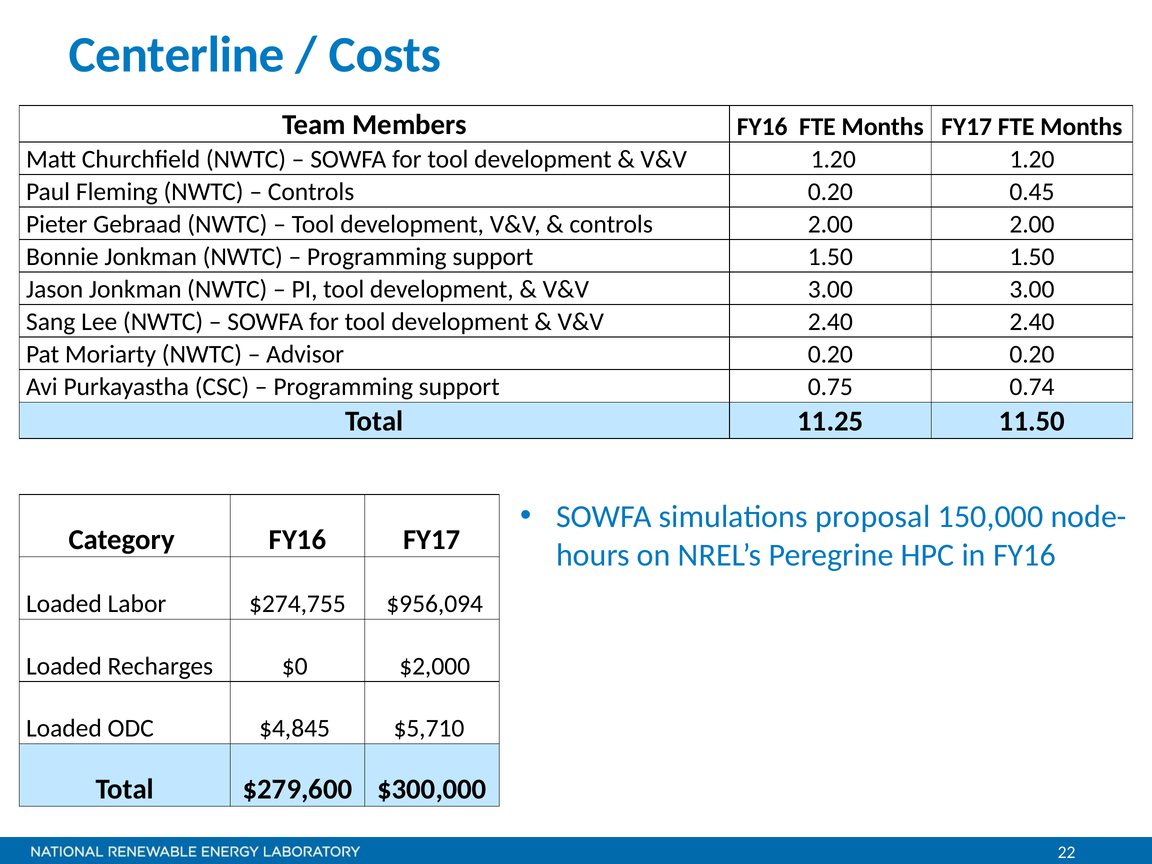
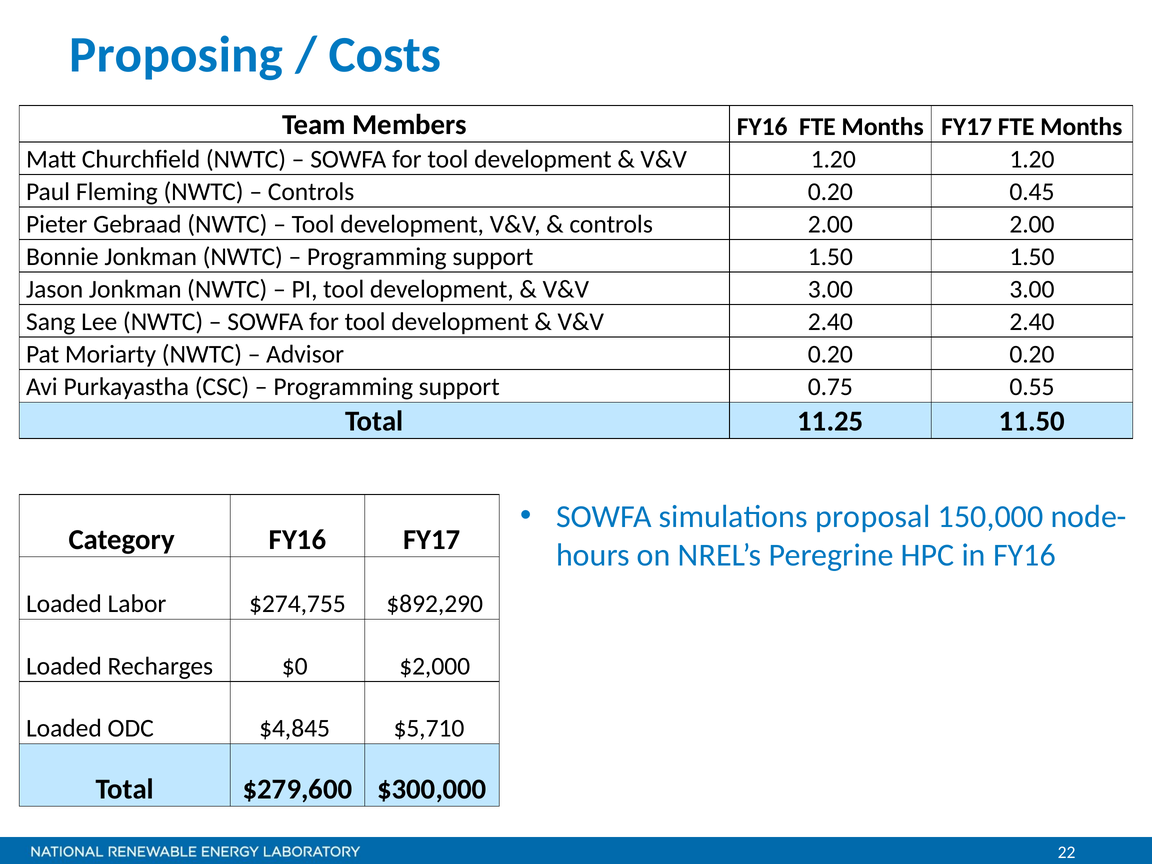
Centerline: Centerline -> Proposing (176, 55)
0.74: 0.74 -> 0.55 (1032, 387)
$956,094: $956,094 -> $892,290 (435, 604)
